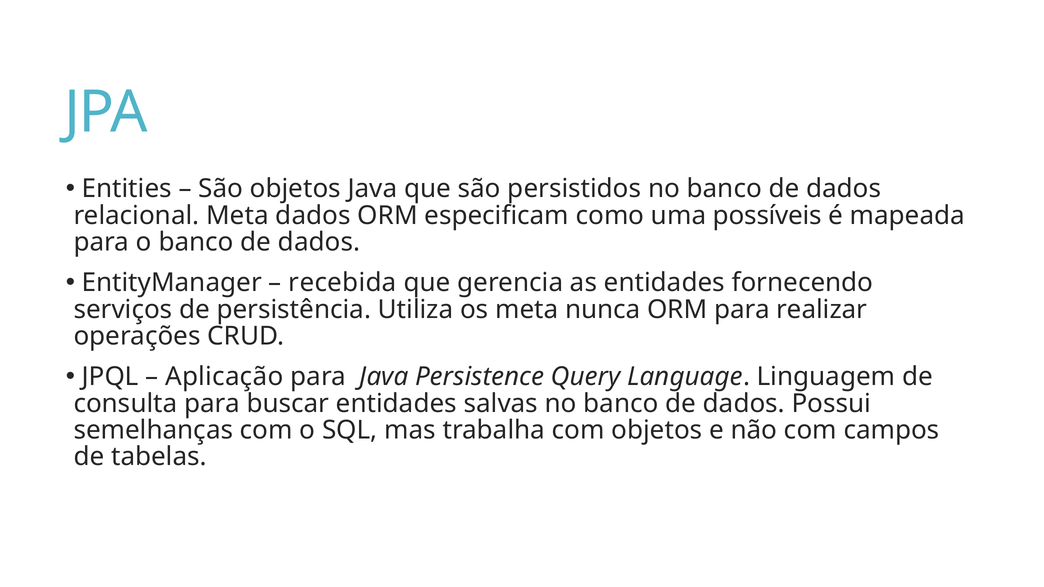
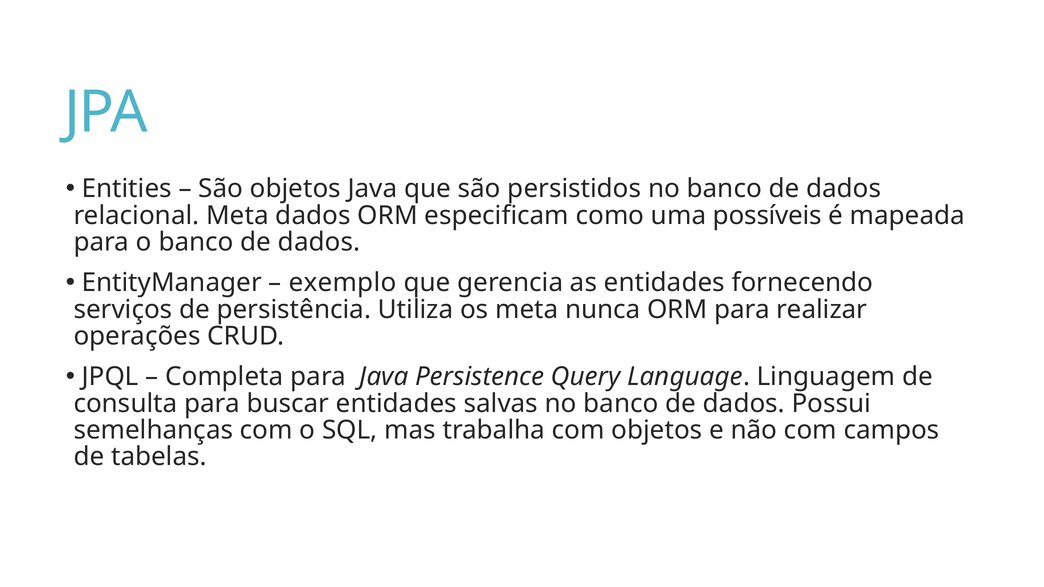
recebida: recebida -> exemplo (343, 283)
Aplicação: Aplicação -> Completa (224, 377)
